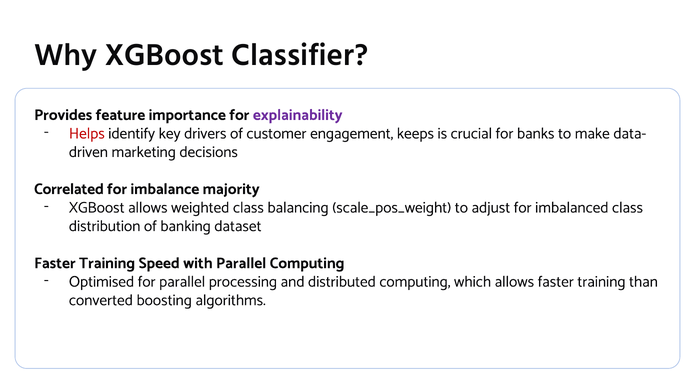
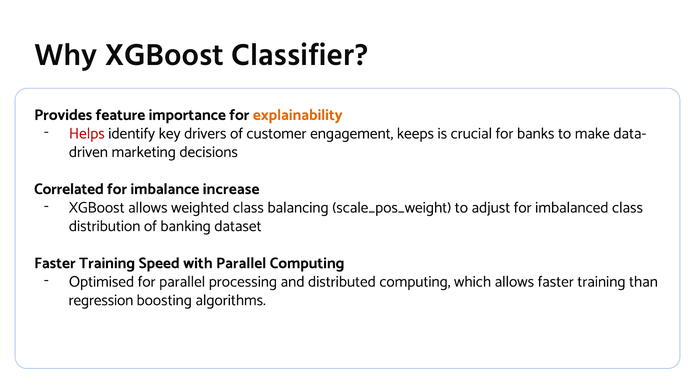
explainability colour: purple -> orange (298, 115)
majority: majority -> increase (231, 189)
converted: converted -> regression (101, 300)
